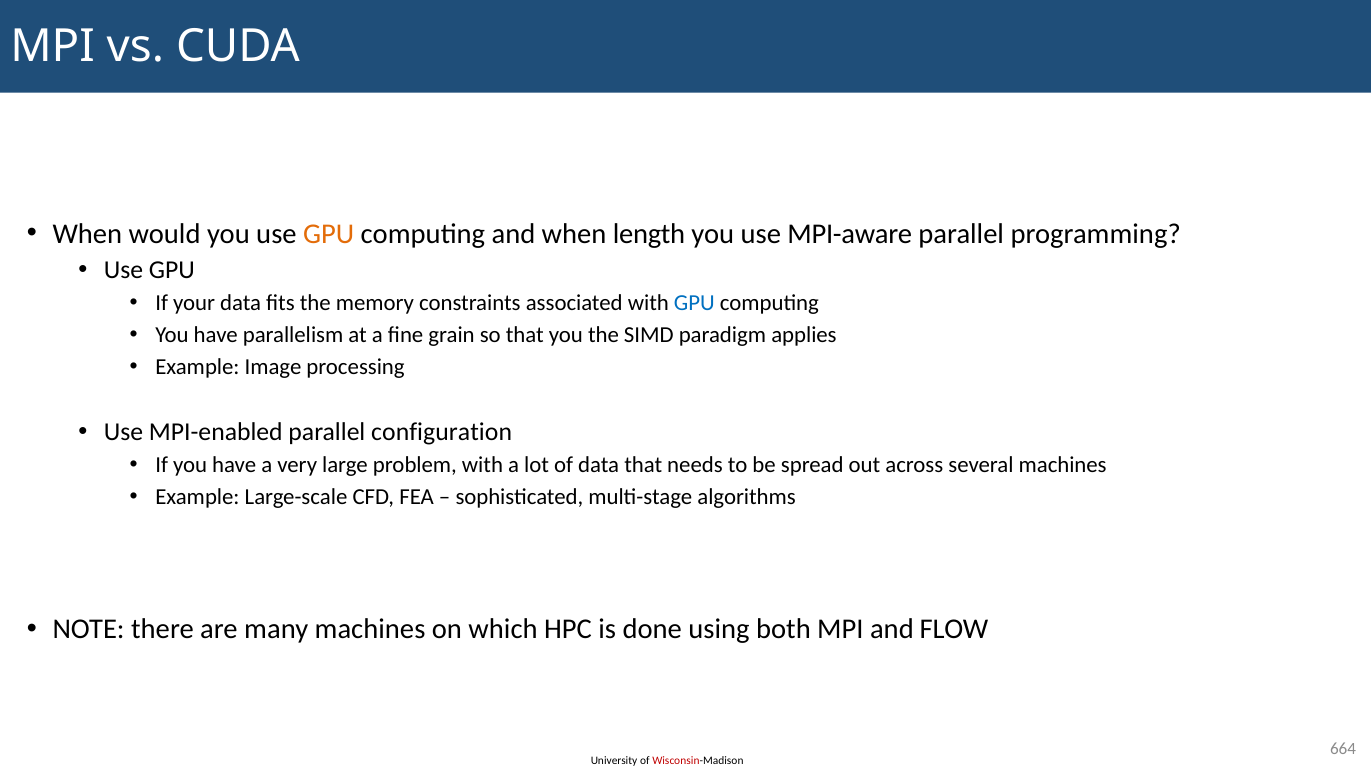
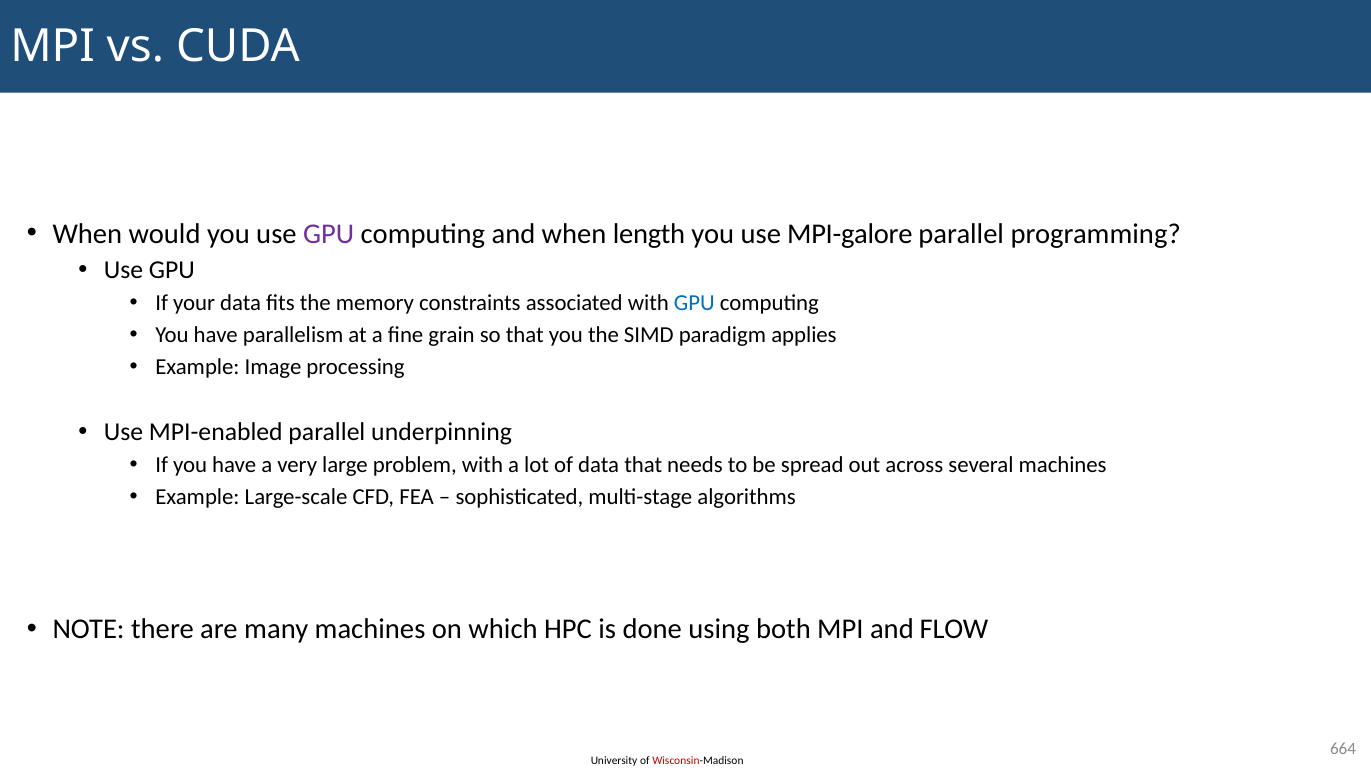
GPU colour: orange -> purple (329, 234)
MPI-aware: MPI-aware -> MPI-galore (850, 234)
configuration: configuration -> underpinning (442, 432)
